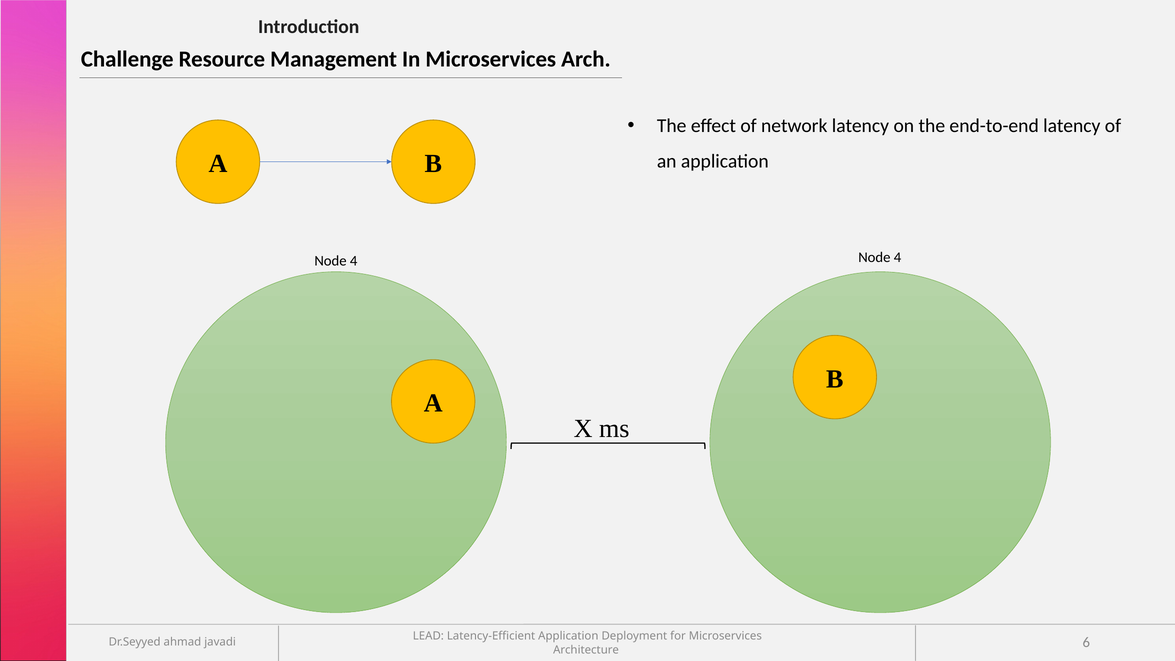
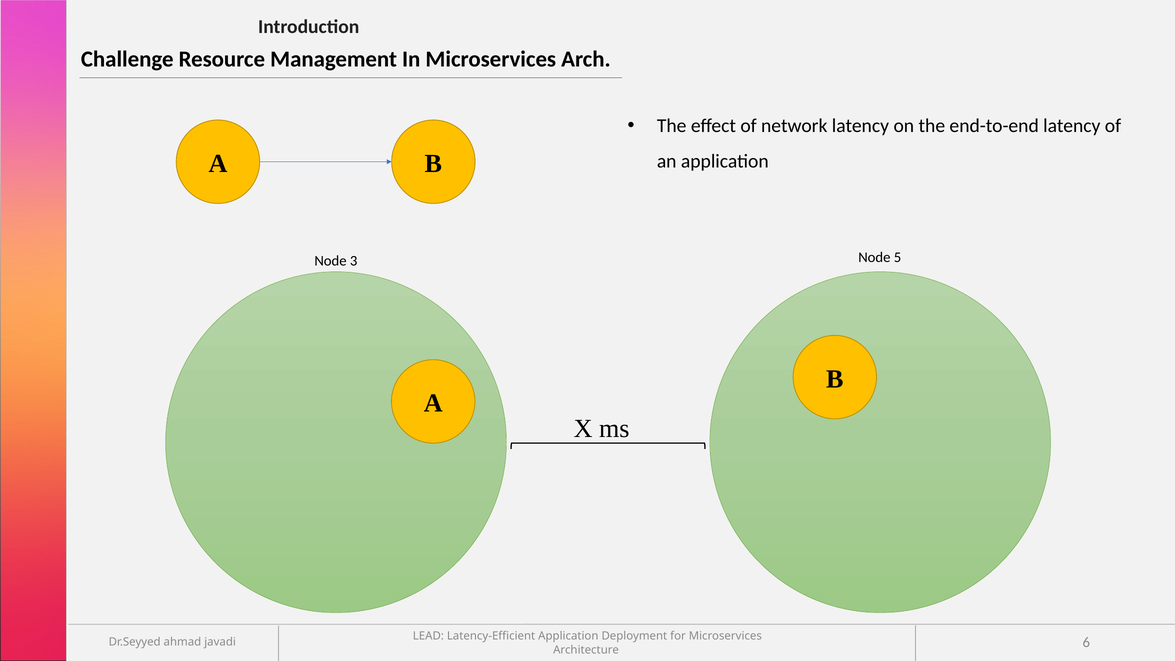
4: 4 -> 3 (354, 261)
4: 4 -> 5 (898, 257)
